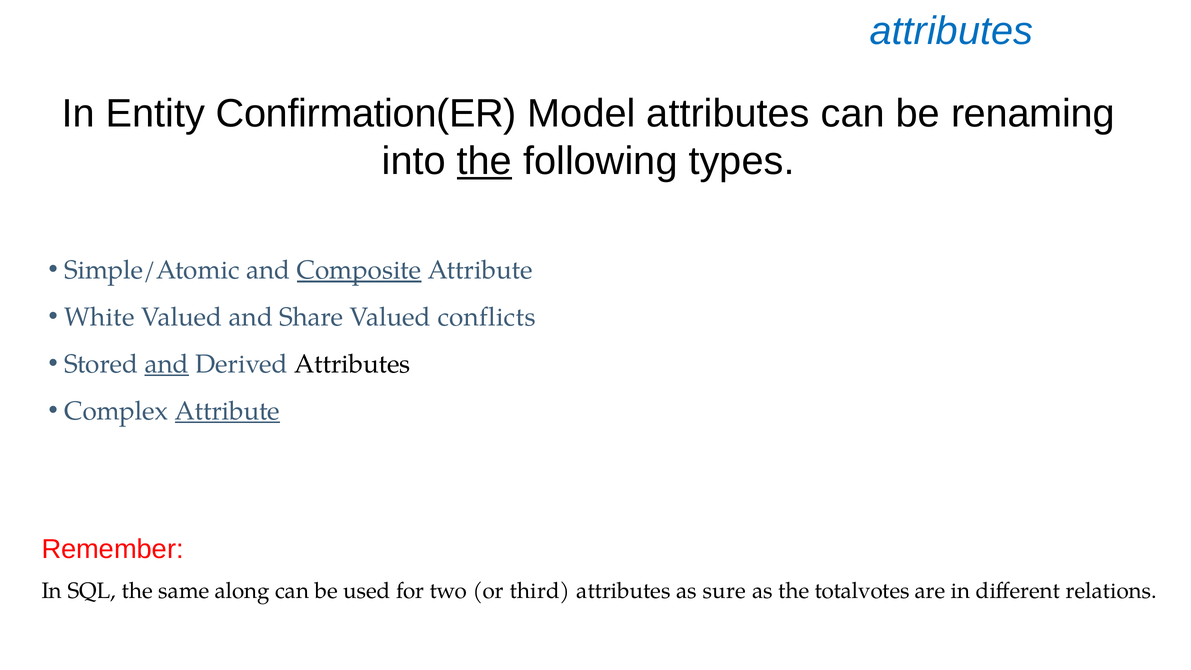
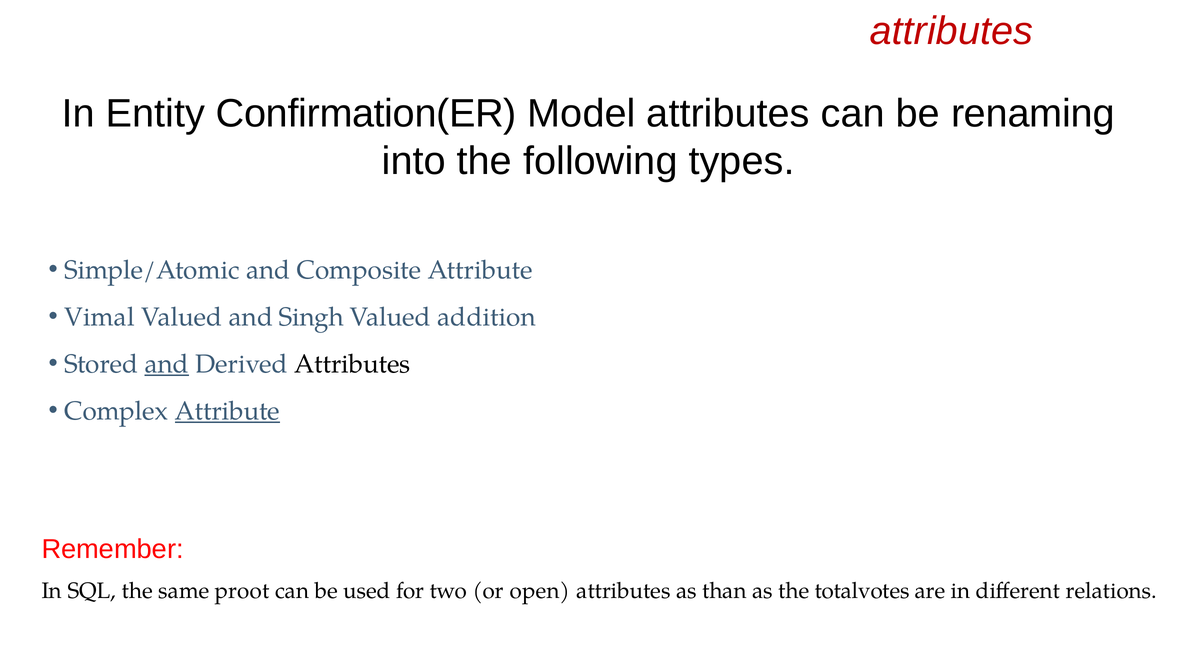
attributes colour: blue -> red (951, 31)
the underline: present -> none (484, 161)
Composite underline: present -> none (359, 270)
White: White -> Vimal (99, 317)
Share: Share -> Singh (311, 317)
conflicts: conflicts -> addition (487, 317)
along: along -> proot (242, 591)
third: third -> open (540, 591)
sure: sure -> than (724, 591)
